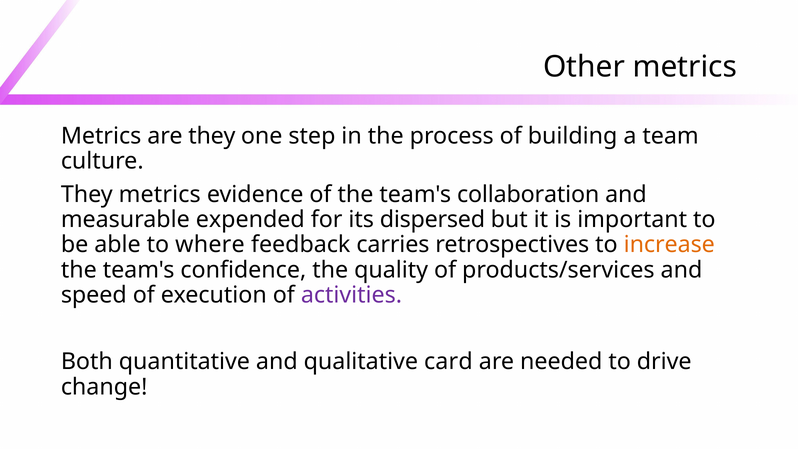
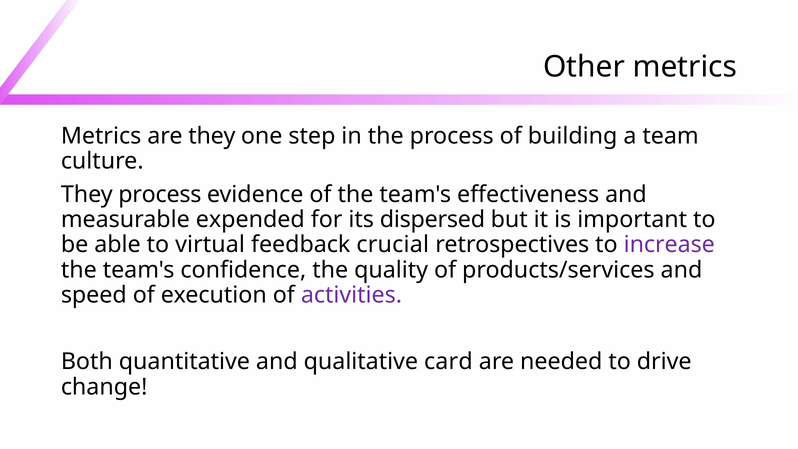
They metrics: metrics -> process (160, 195)
collaboration: collaboration -> effectiveness (528, 195)
where: where -> virtual (210, 245)
carries: carries -> crucial (393, 245)
increase colour: orange -> purple (669, 245)
